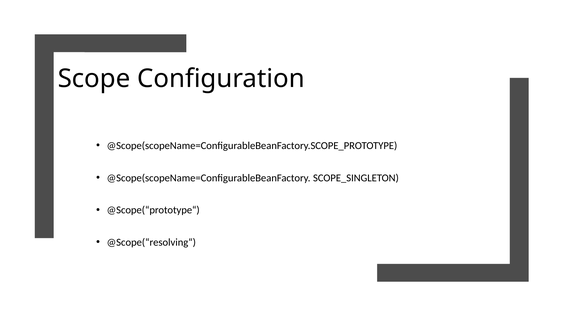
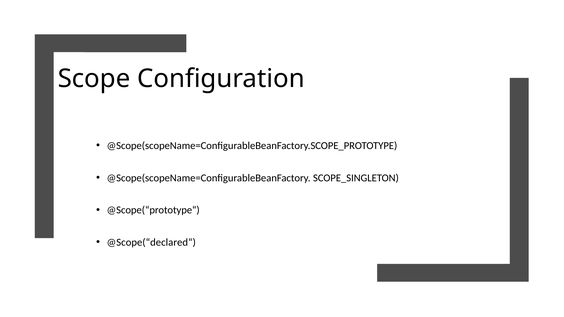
@Scope(“resolving“: @Scope(“resolving“ -> @Scope(“declared“ (151, 243)
